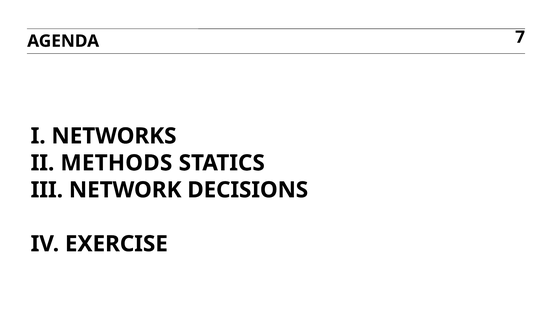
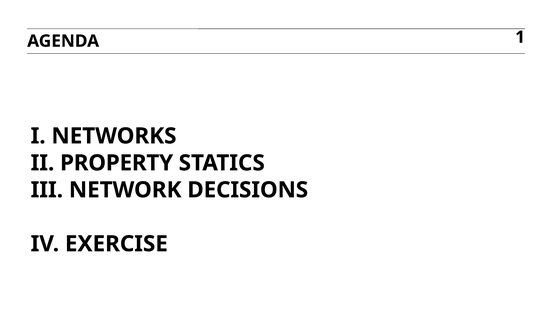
7: 7 -> 1 (520, 37)
METHODS: METHODS -> PROPERTY (117, 163)
